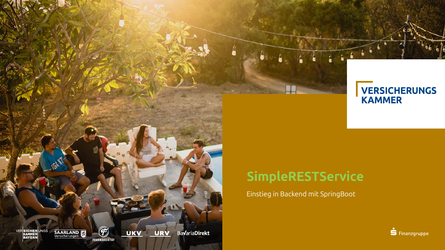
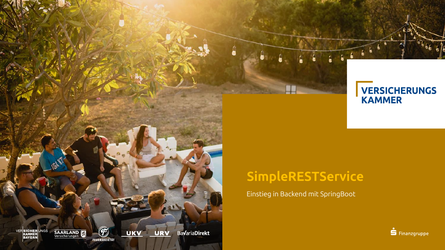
SimpleRESTService colour: light green -> yellow (305, 177)
